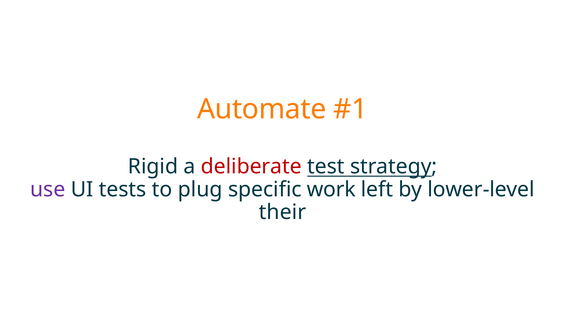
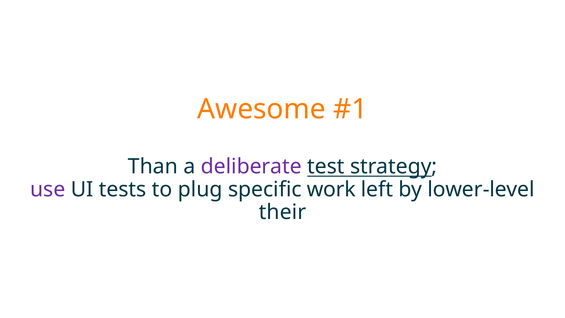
Automate: Automate -> Awesome (262, 109)
Rigid: Rigid -> Than (153, 166)
deliberate colour: red -> purple (251, 166)
